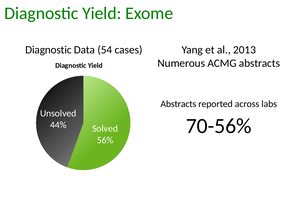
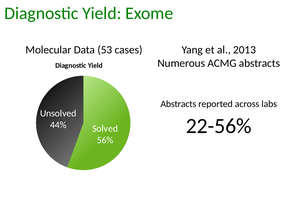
Diagnostic: Diagnostic -> Molecular (48, 50)
54: 54 -> 53 (105, 50)
70-56%: 70-56% -> 22-56% (219, 126)
